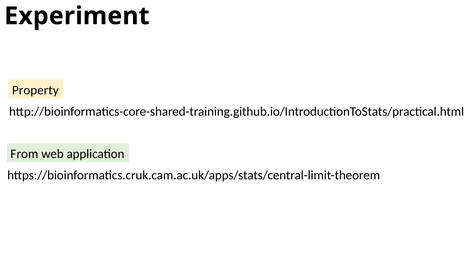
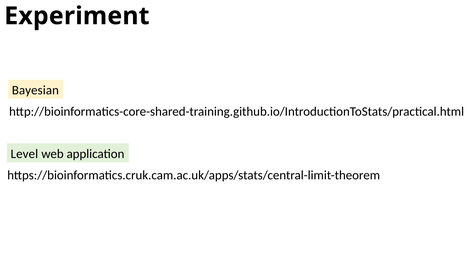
Property: Property -> Bayesian (35, 90)
From: From -> Level (24, 154)
